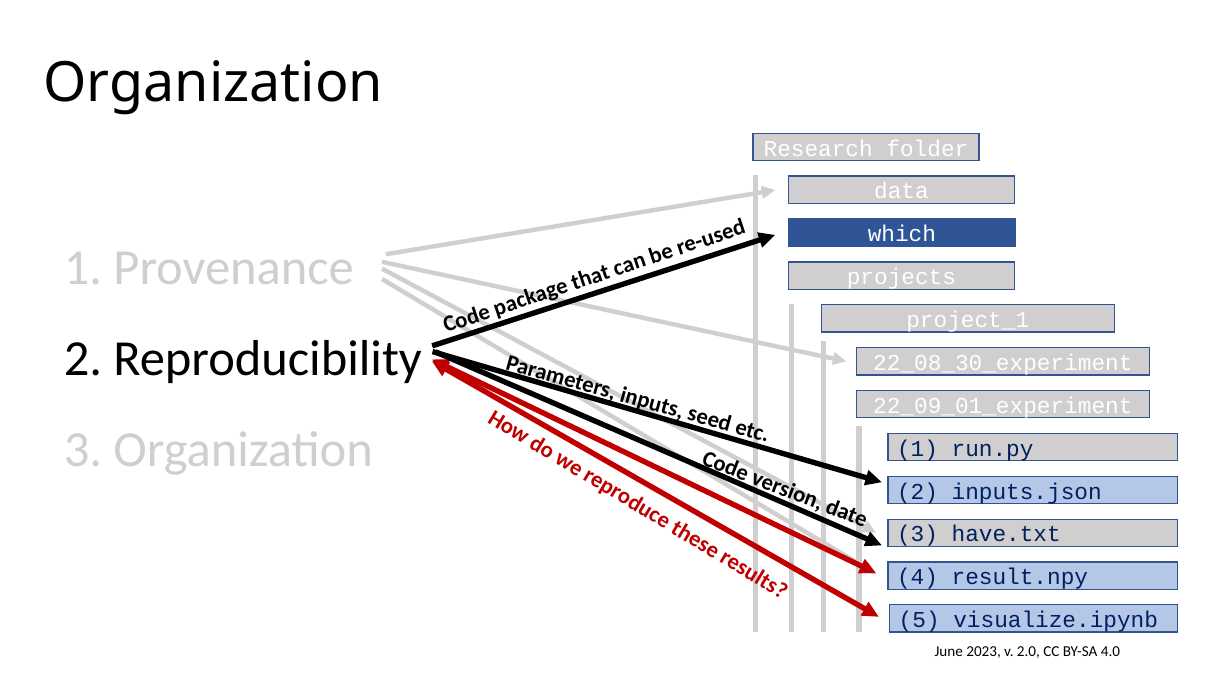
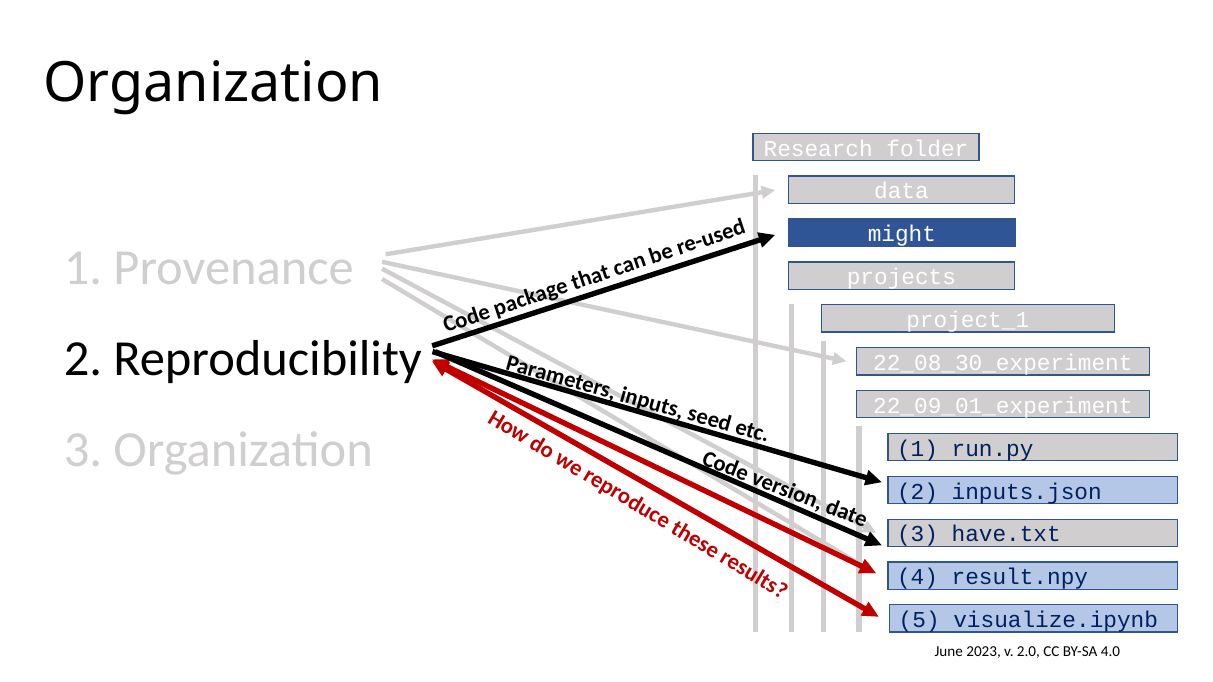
which: which -> might (902, 234)
